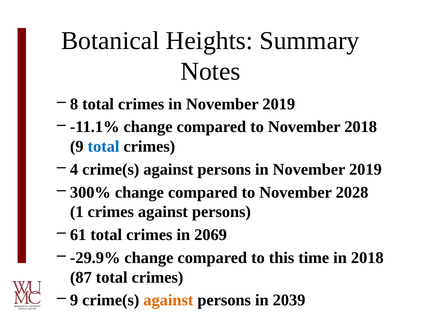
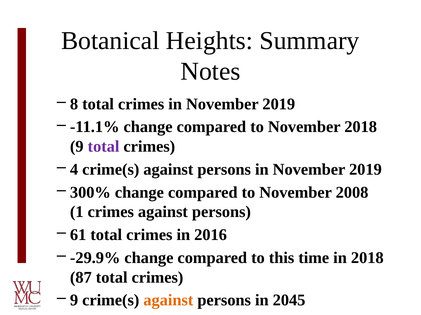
total colour: blue -> purple (104, 147)
2028: 2028 -> 2008 (352, 193)
2069: 2069 -> 2016 (211, 235)
2039: 2039 -> 2045 (289, 301)
